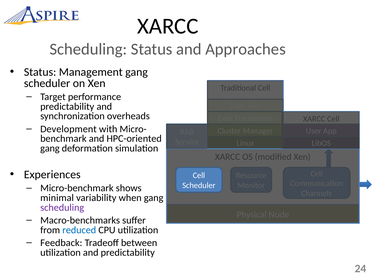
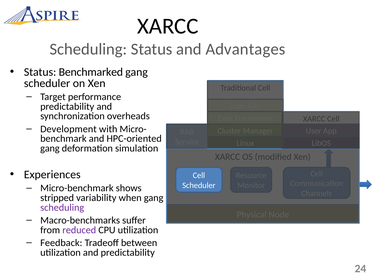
Approaches: Approaches -> Advantages (245, 49)
Management: Management -> Benchmarked (91, 72)
minimal: minimal -> stripped (57, 198)
reduced colour: blue -> purple (79, 231)
